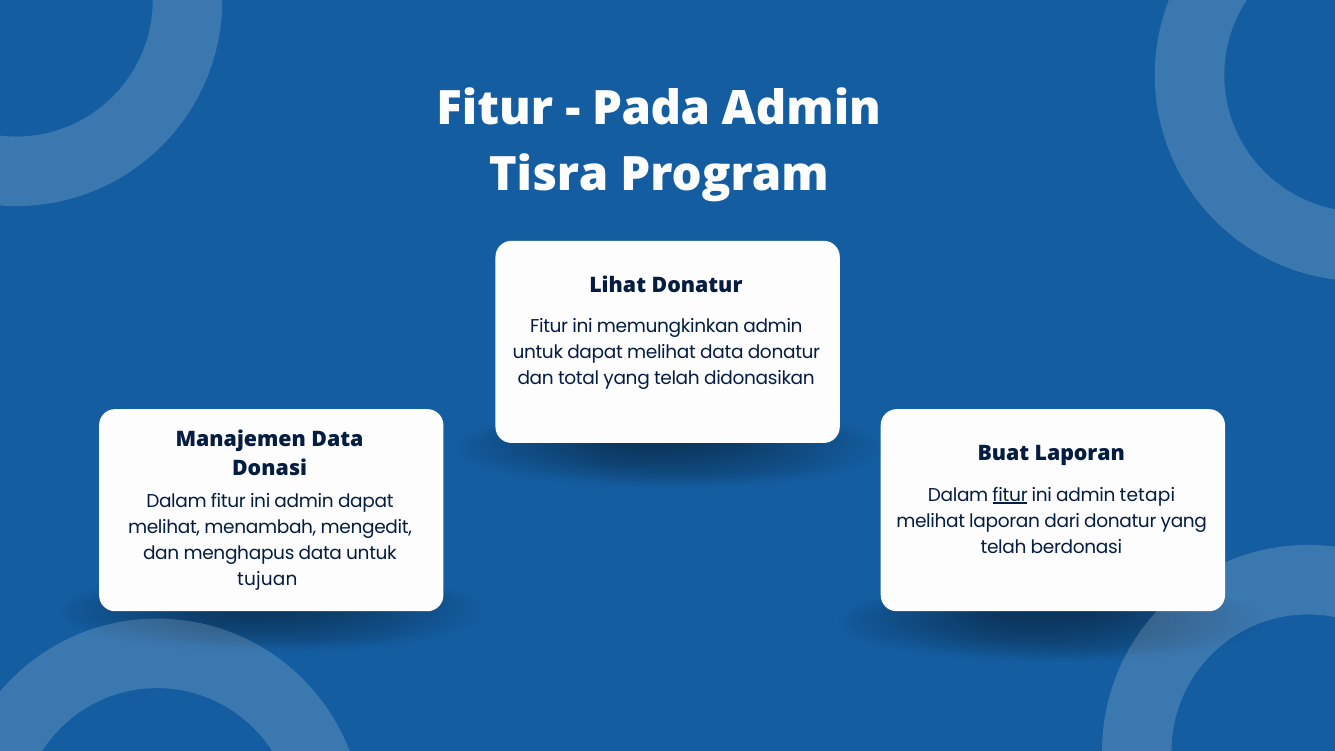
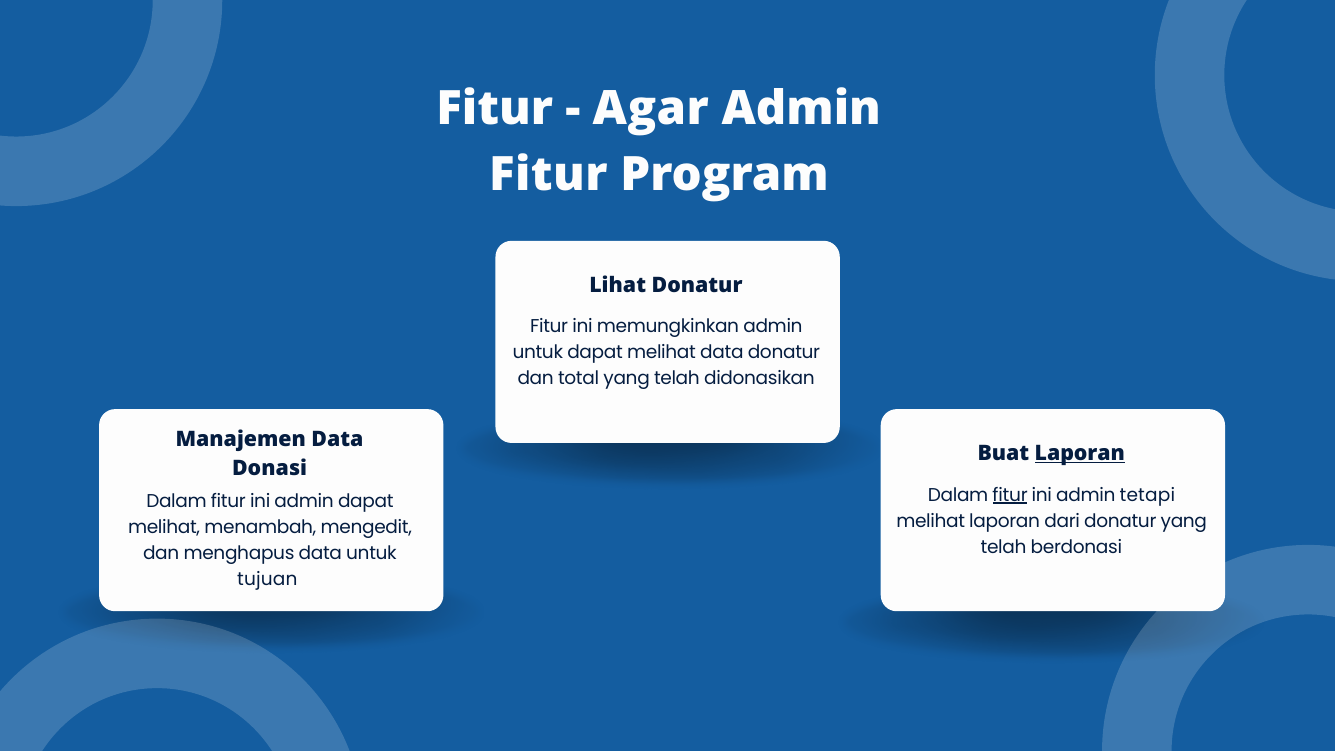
Pada: Pada -> Agar (651, 109)
Tisra: Tisra -> Fitur (548, 175)
Laporan underline: none -> present (1080, 454)
